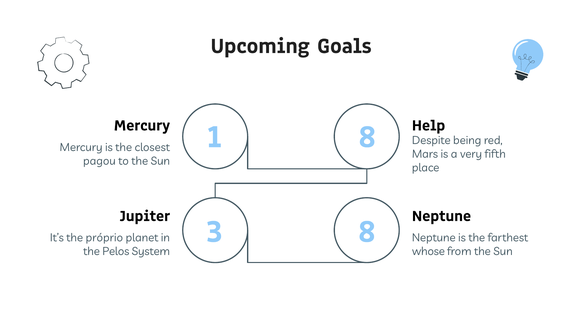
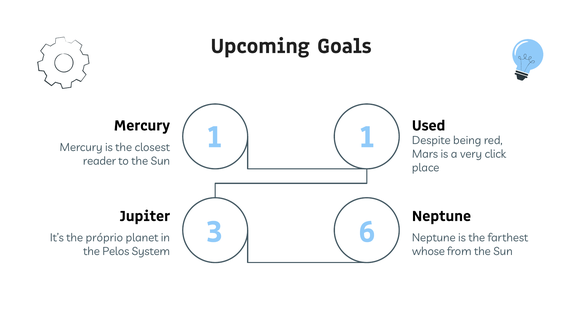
Help: Help -> Used (429, 125)
1 8: 8 -> 1 (367, 136)
fifth: fifth -> click (495, 154)
pagou: pagou -> reader (100, 161)
3 8: 8 -> 6 (367, 231)
